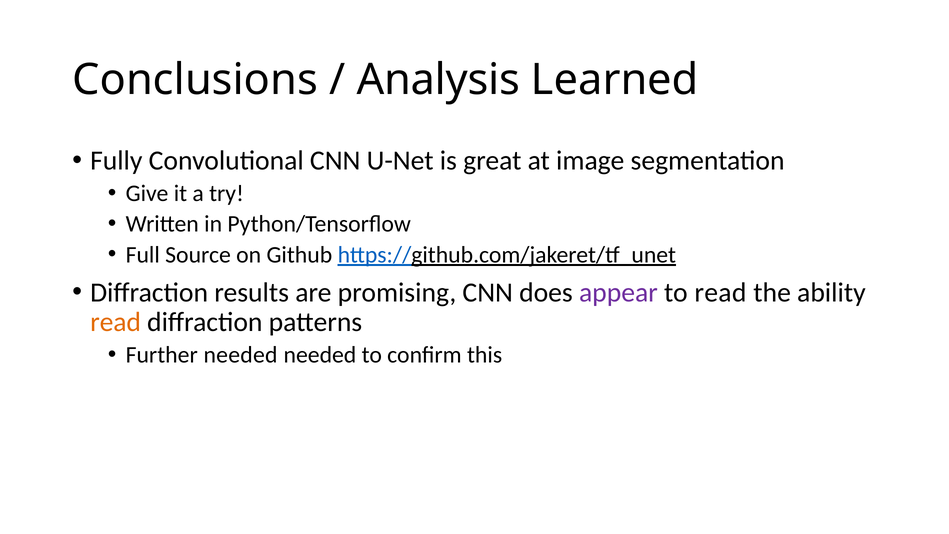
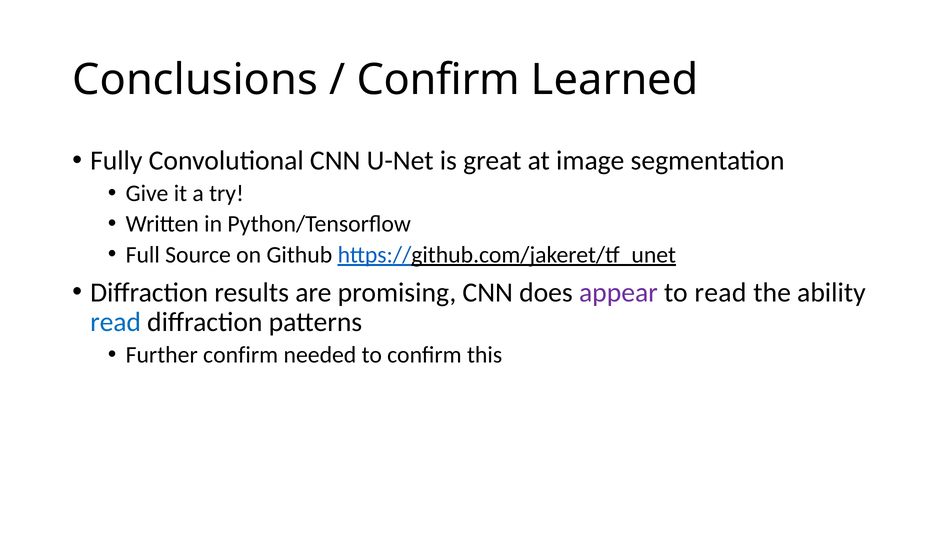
Analysis: Analysis -> Confirm (438, 80)
read colour: orange -> blue (116, 322)
Further needed: needed -> confirm (241, 355)
